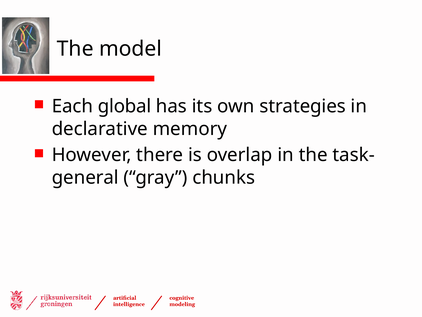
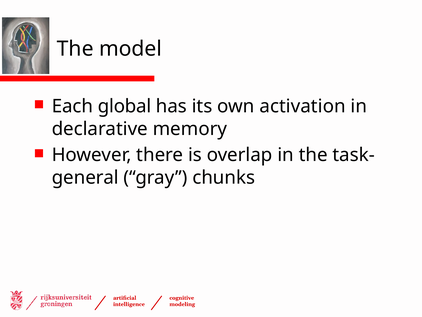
strategies: strategies -> activation (303, 106)
